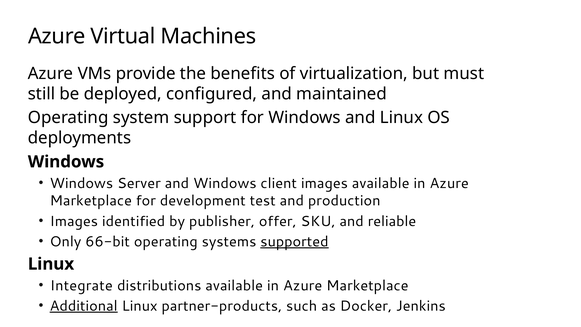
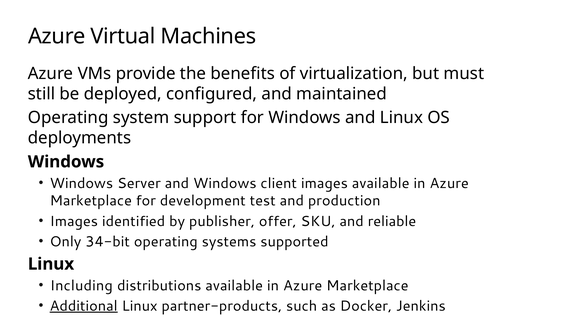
66-bit: 66-bit -> 34-bit (108, 241)
supported underline: present -> none (294, 241)
Integrate: Integrate -> Including (81, 285)
